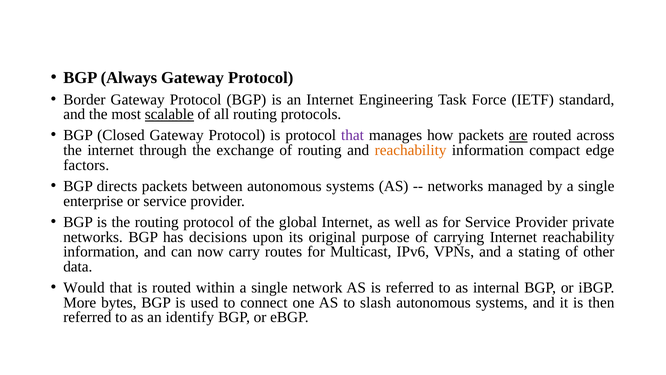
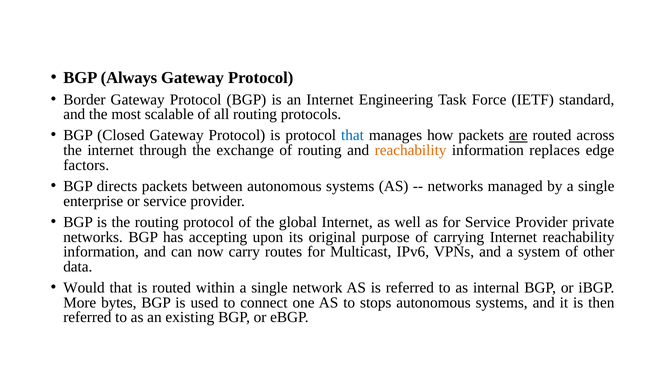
scalable underline: present -> none (169, 114)
that colour: purple -> blue (352, 135)
compact: compact -> replaces (555, 150)
decisions: decisions -> accepting (218, 237)
stating: stating -> system (539, 252)
slash: slash -> stops (376, 302)
identify: identify -> existing (190, 317)
